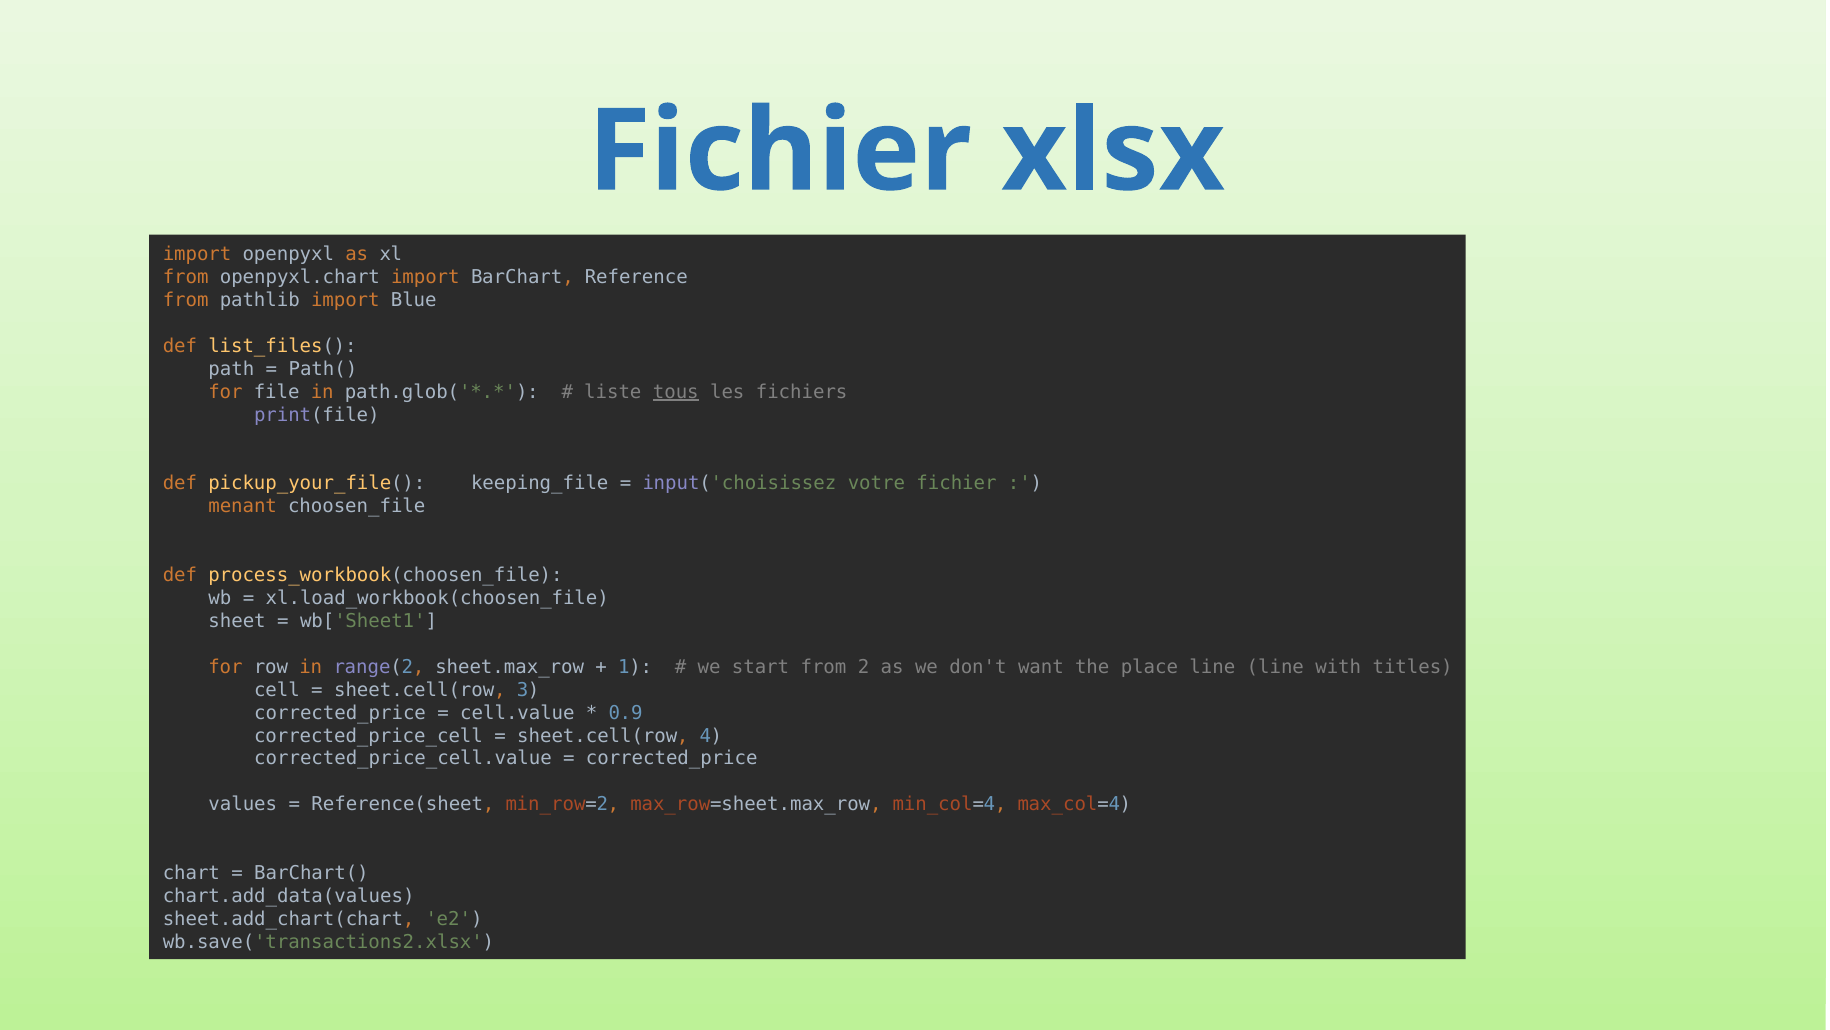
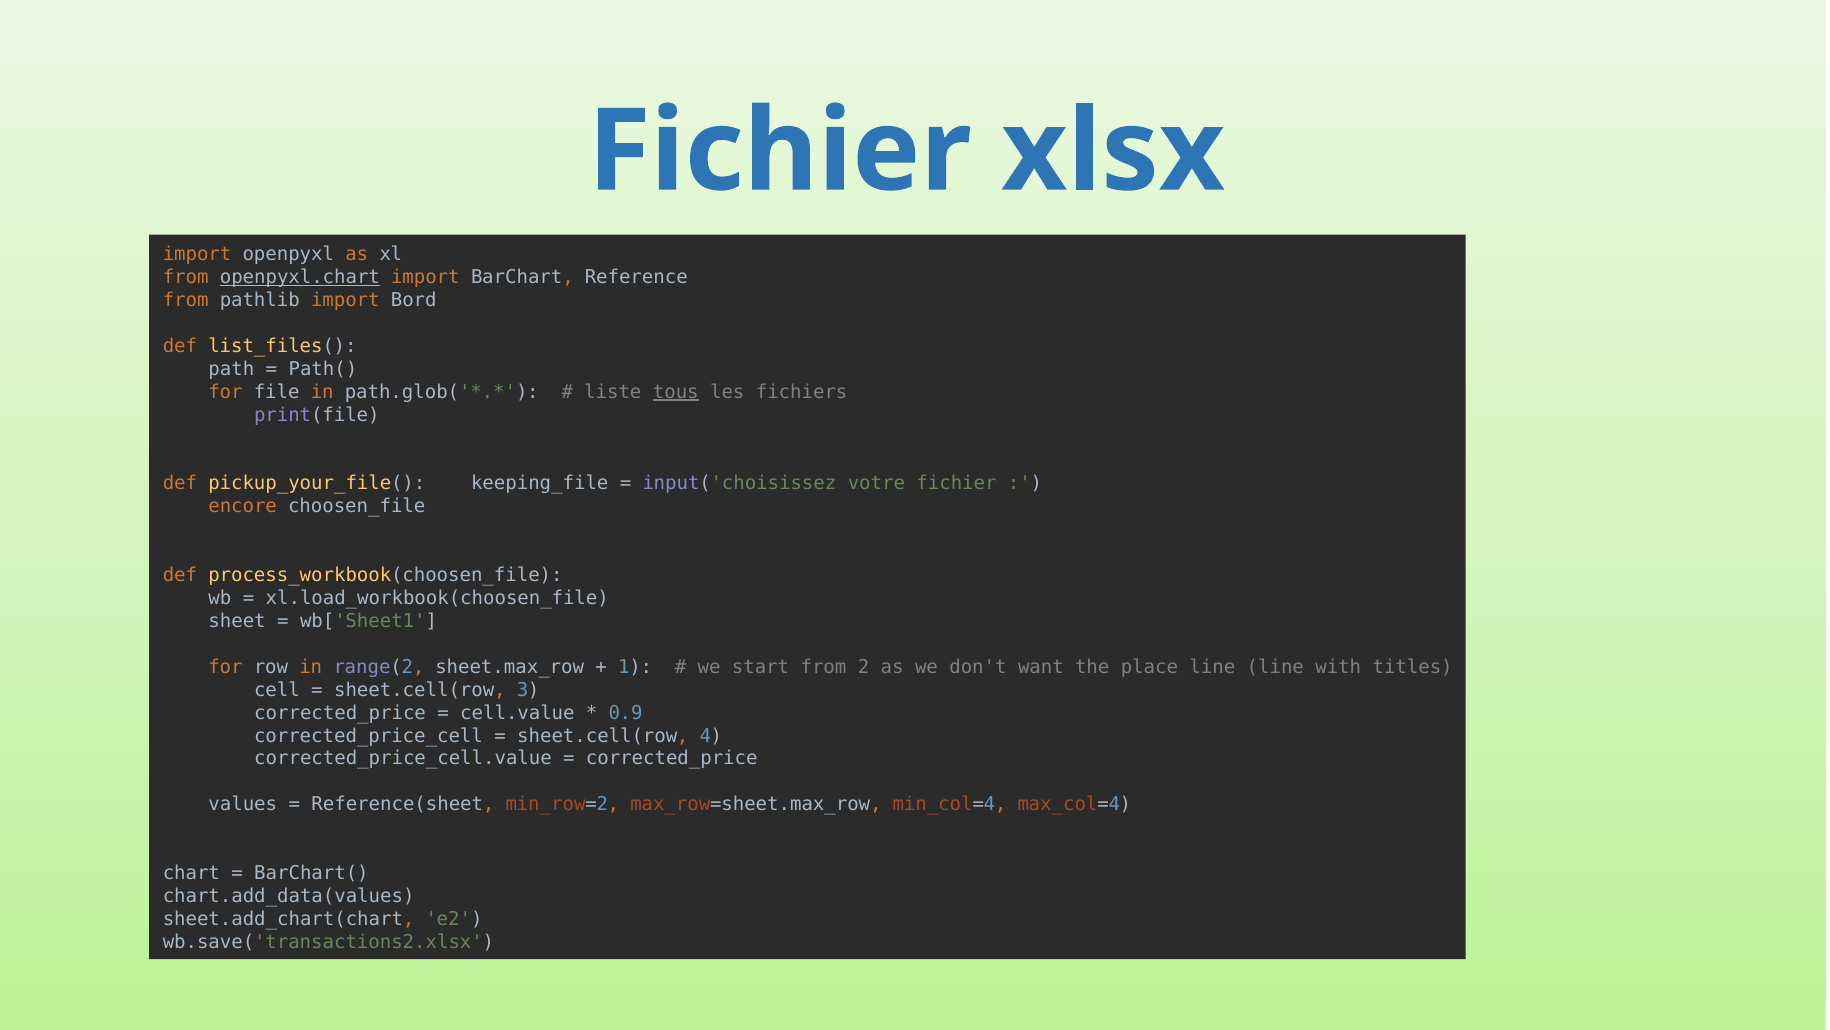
openpyxl.chart underline: none -> present (300, 277)
Blue: Blue -> Bord (414, 300)
menant: menant -> encore (243, 506)
